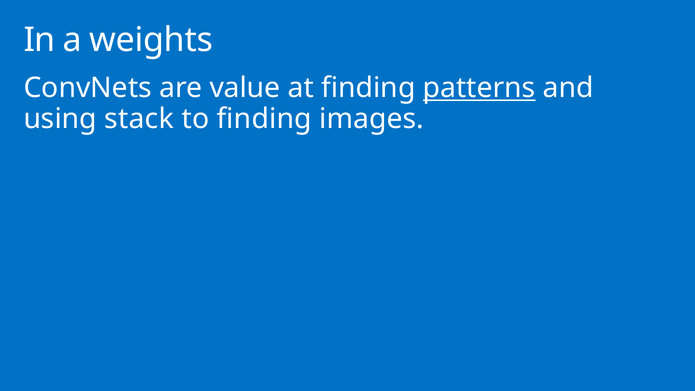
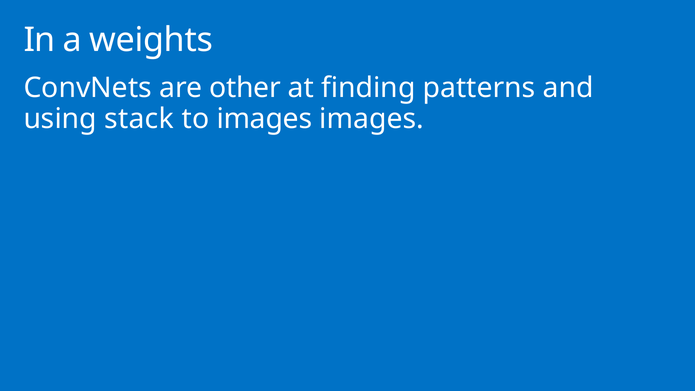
value: value -> other (245, 88)
patterns underline: present -> none (479, 88)
to finding: finding -> images (264, 119)
